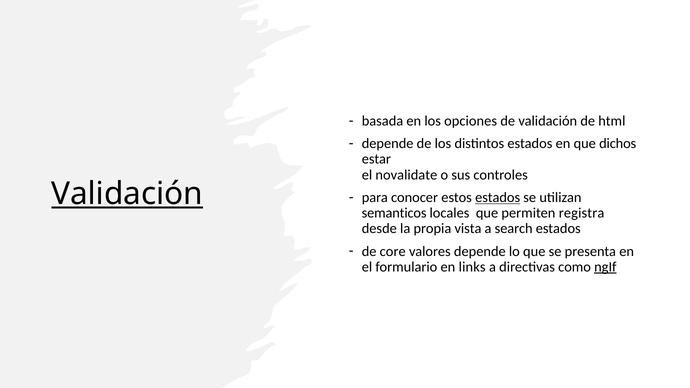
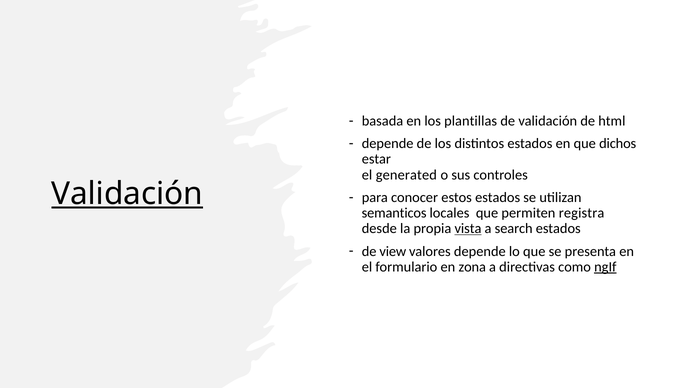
opciones: opciones -> plantillas (471, 121)
novalidate: novalidate -> generated (406, 175)
estados underline: present -> none (498, 198)
vista underline: none -> present (468, 229)
core: core -> view (393, 251)
links: links -> zona (472, 267)
